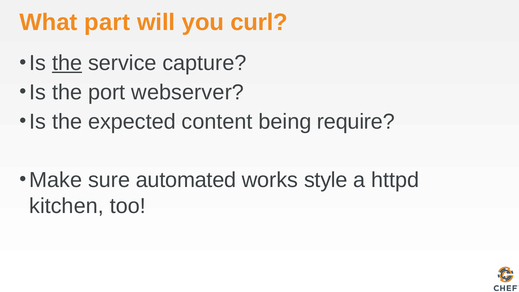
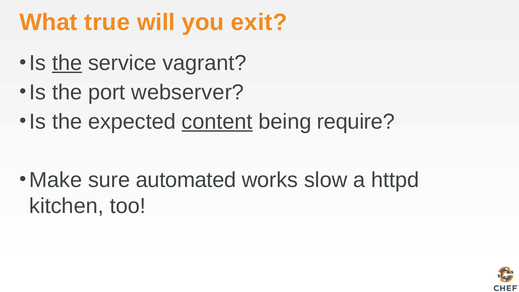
part: part -> true (107, 22)
curl: curl -> exit (259, 22)
capture: capture -> vagrant (205, 63)
content underline: none -> present (217, 122)
style: style -> slow (326, 180)
